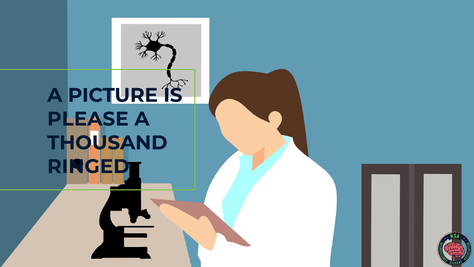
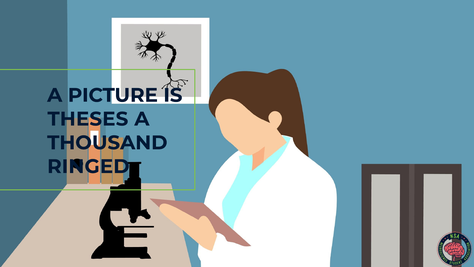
PLEASE: PLEASE -> THESES (88, 119)
